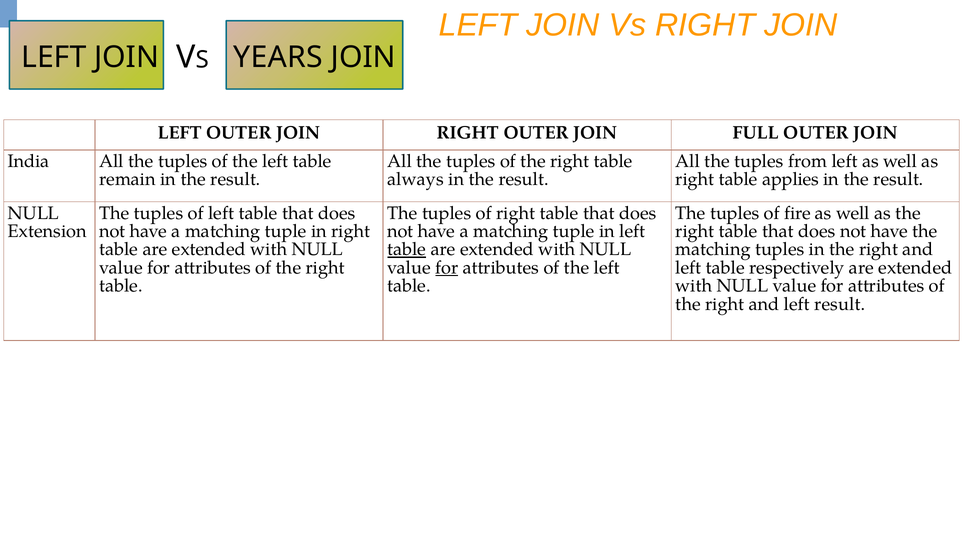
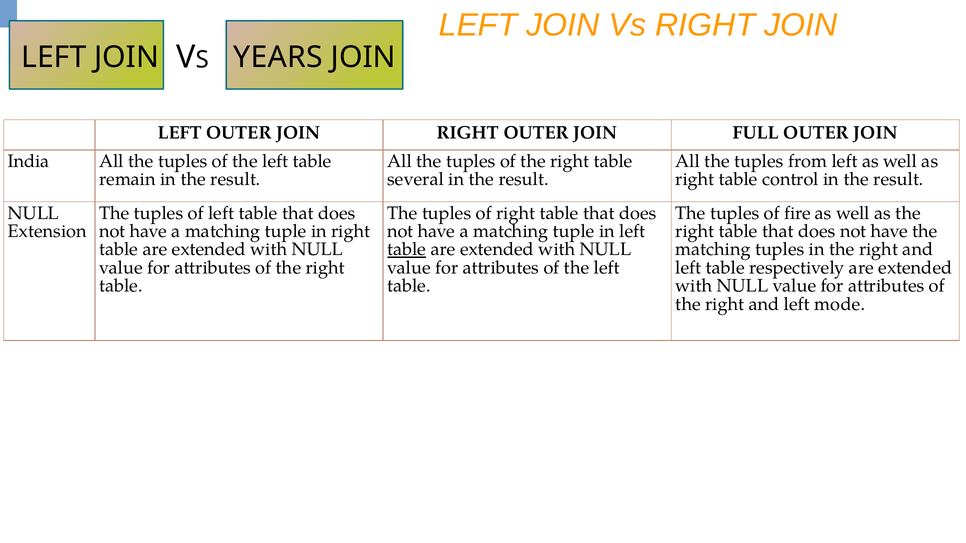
always: always -> several (416, 180)
applies: applies -> control (790, 180)
for underline: present -> none (447, 268)
left result: result -> mode (840, 304)
